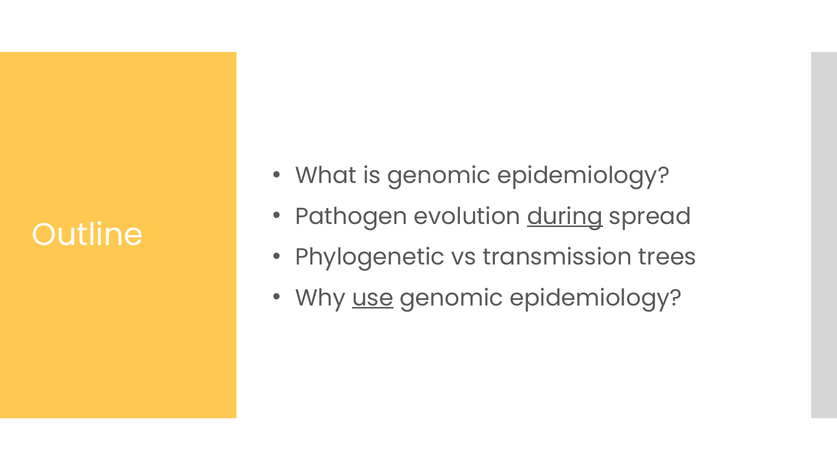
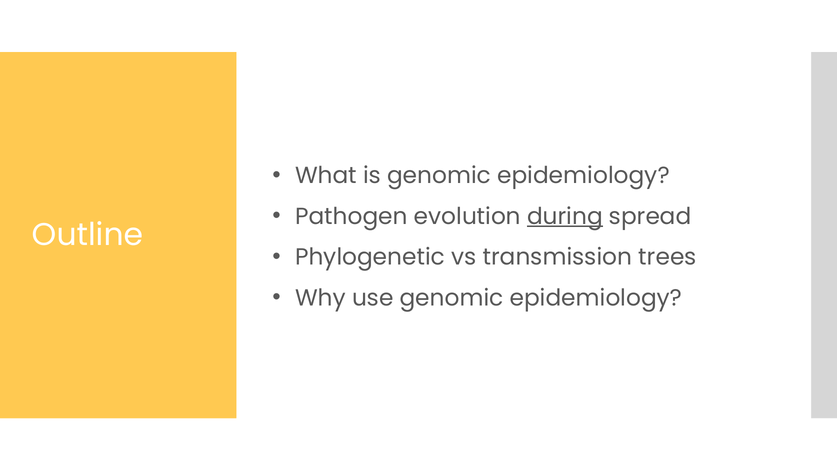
use underline: present -> none (373, 298)
